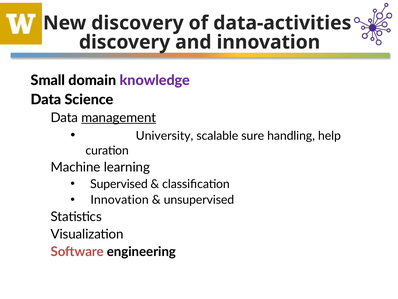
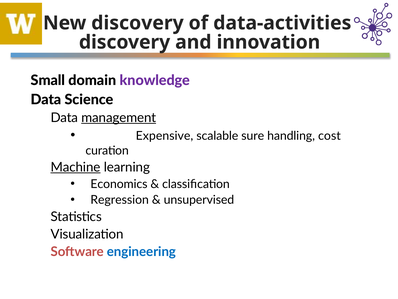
University: University -> Expensive (164, 136)
help: help -> cost (329, 136)
Machine underline: none -> present (76, 167)
Supervised: Supervised -> Economics (119, 184)
Innovation: Innovation -> Regression (120, 200)
engineering colour: black -> blue (141, 251)
